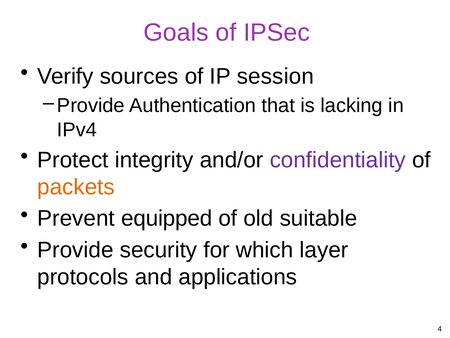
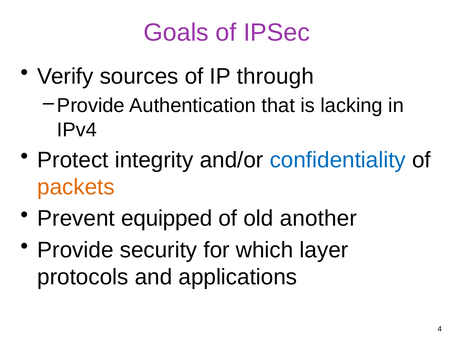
session: session -> through (275, 76)
confidentiality colour: purple -> blue (338, 160)
suitable: suitable -> another (318, 218)
